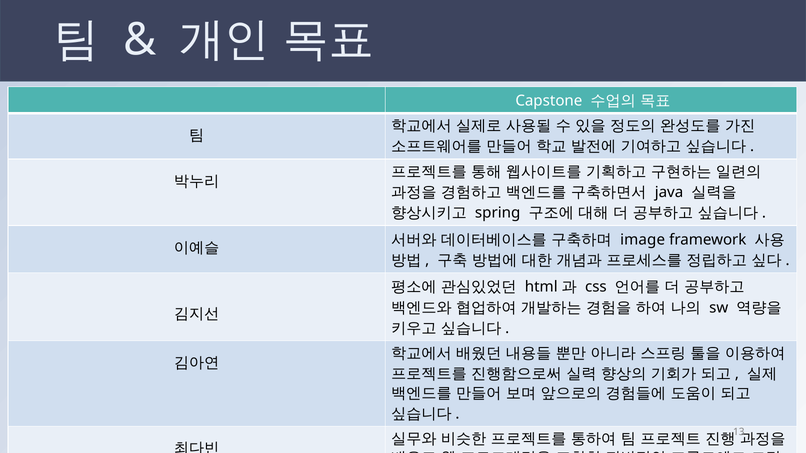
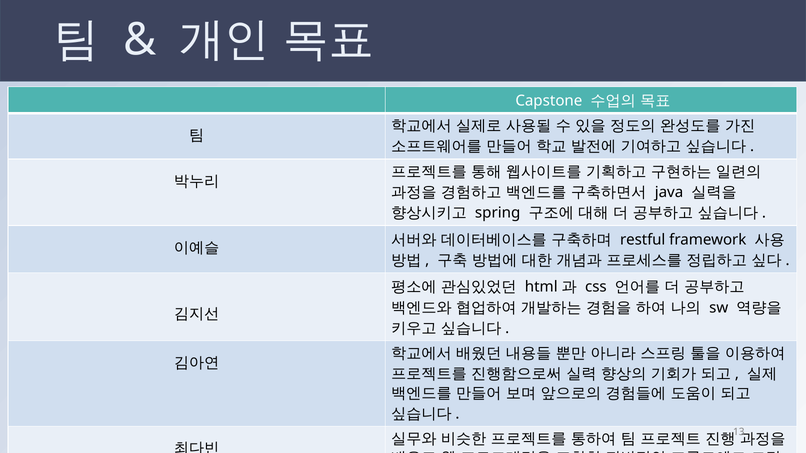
image: image -> restful (643, 240)
